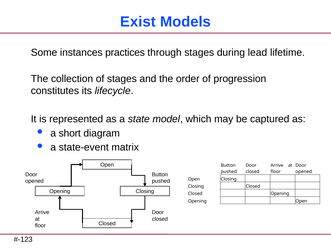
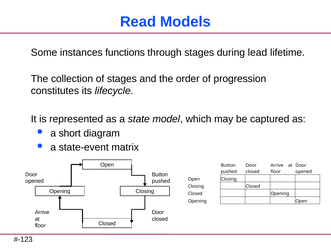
Exist: Exist -> Read (138, 22)
practices: practices -> functions (125, 53)
